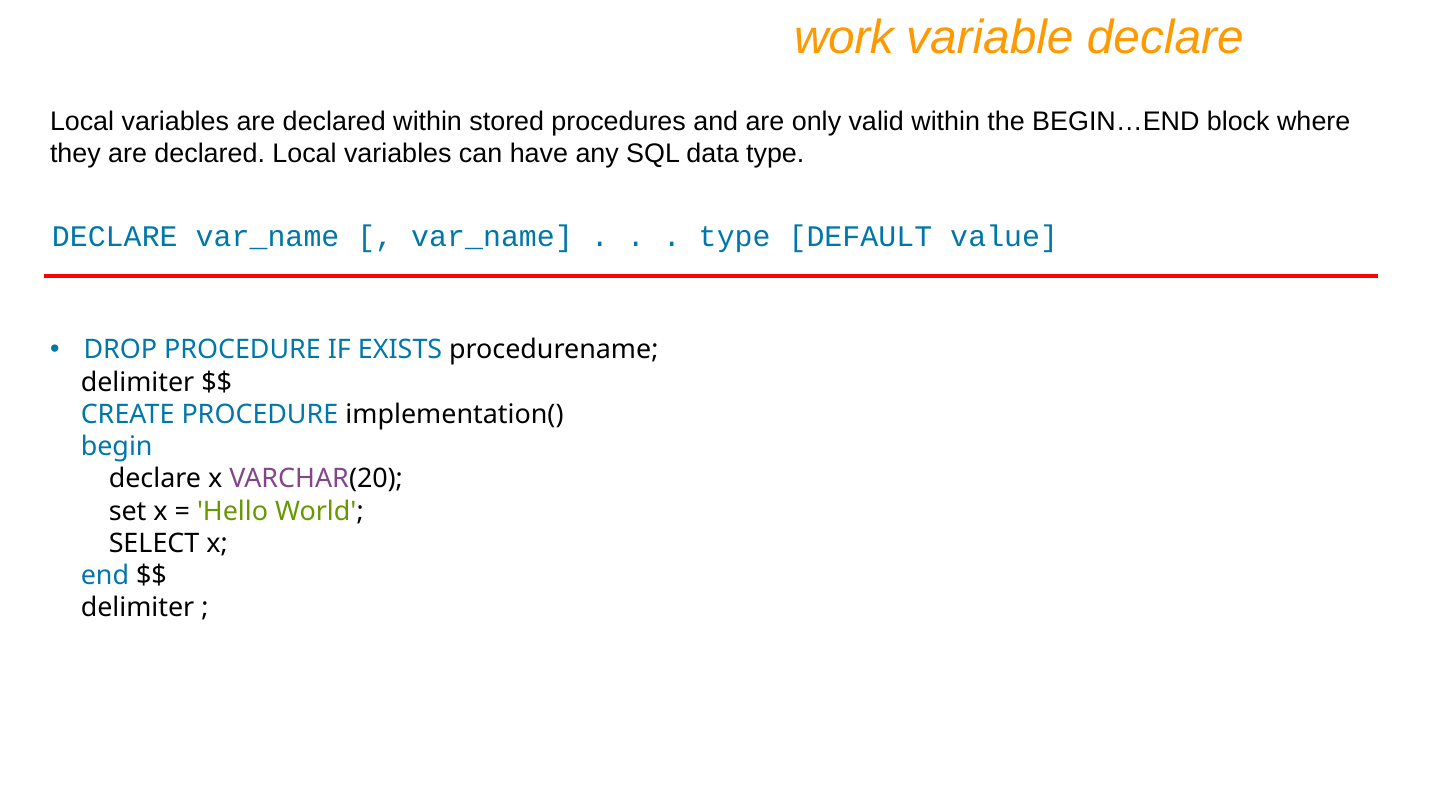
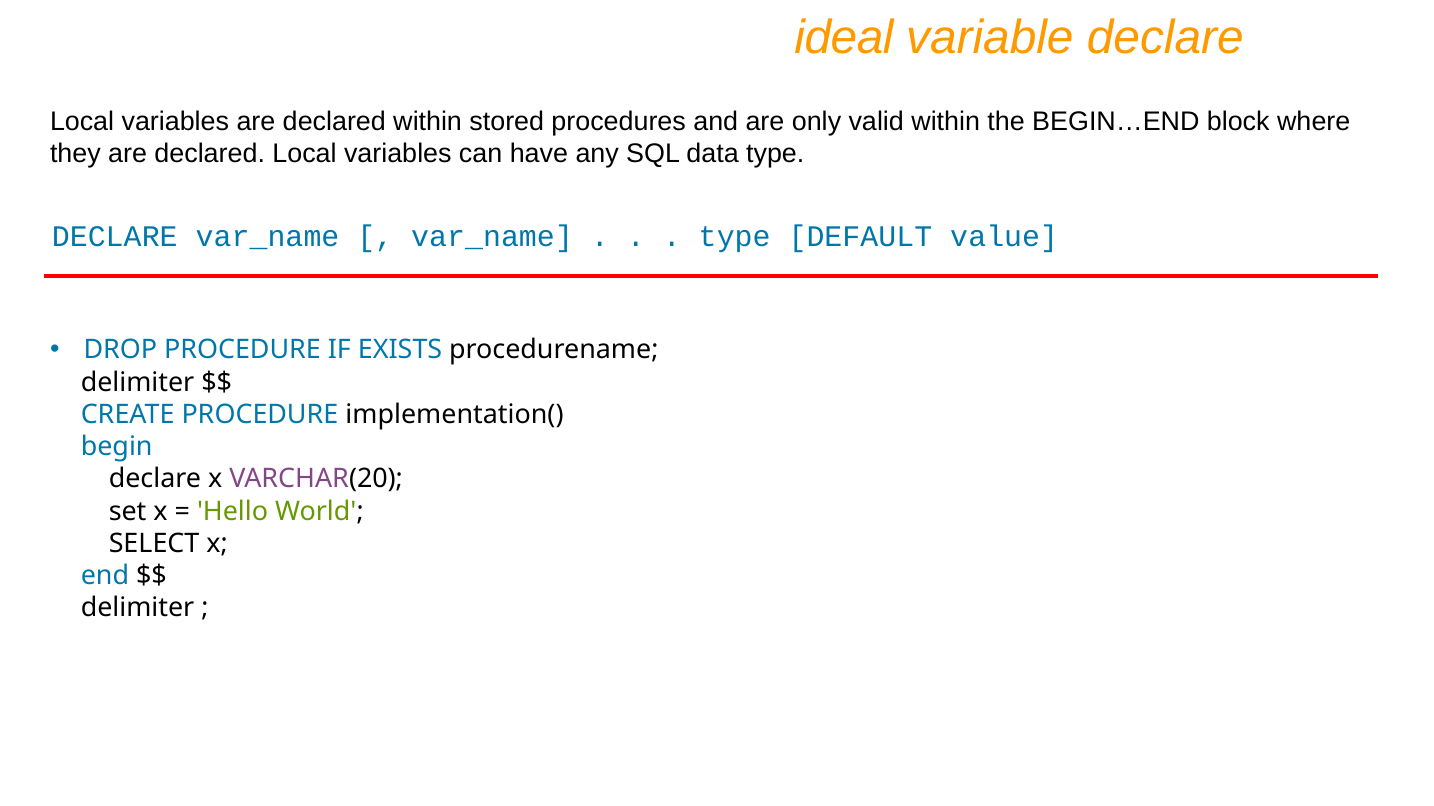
work: work -> ideal (844, 37)
